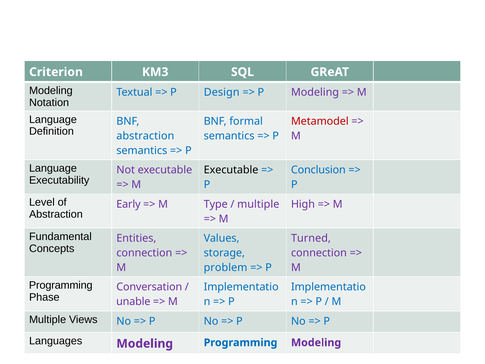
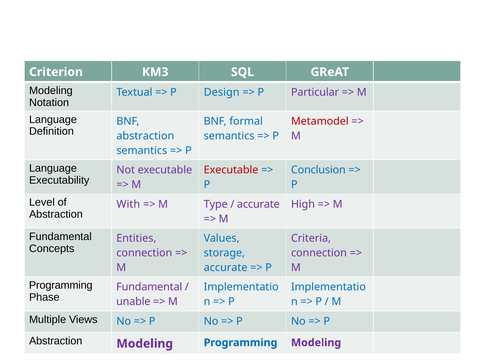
P Modeling: Modeling -> Particular (315, 92)
Executable colour: black -> red (231, 170)
Early: Early -> With (128, 204)
multiple: multiple -> accurate (258, 204)
Turned: Turned -> Criteria (311, 238)
problem: problem -> accurate (226, 267)
Conversation: Conversation -> Fundamental (149, 287)
Languages: Languages -> Abstraction (56, 341)
